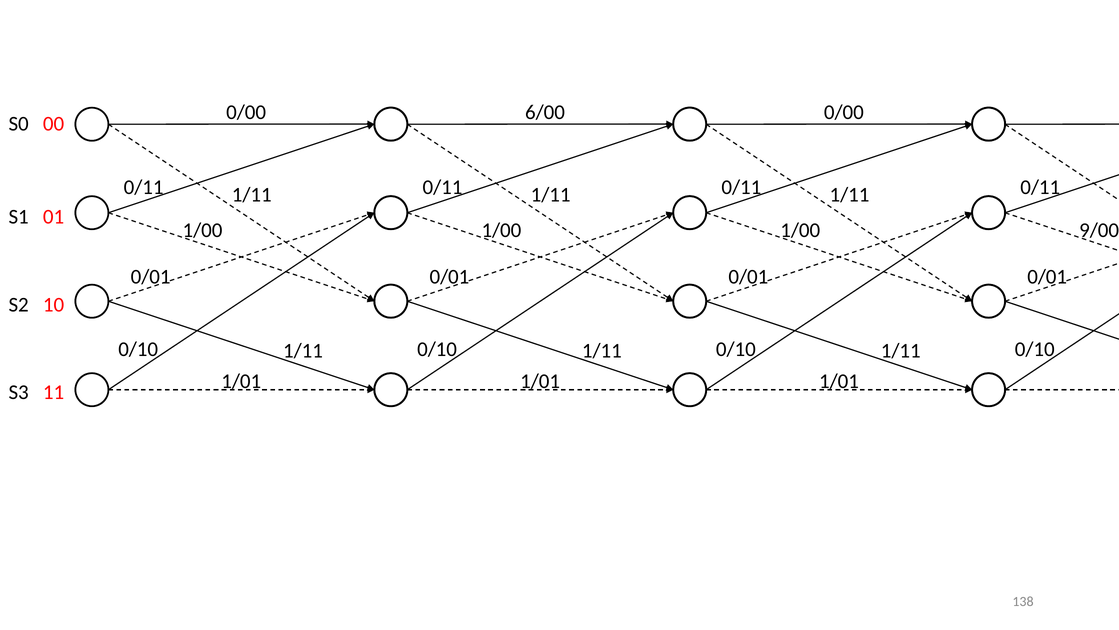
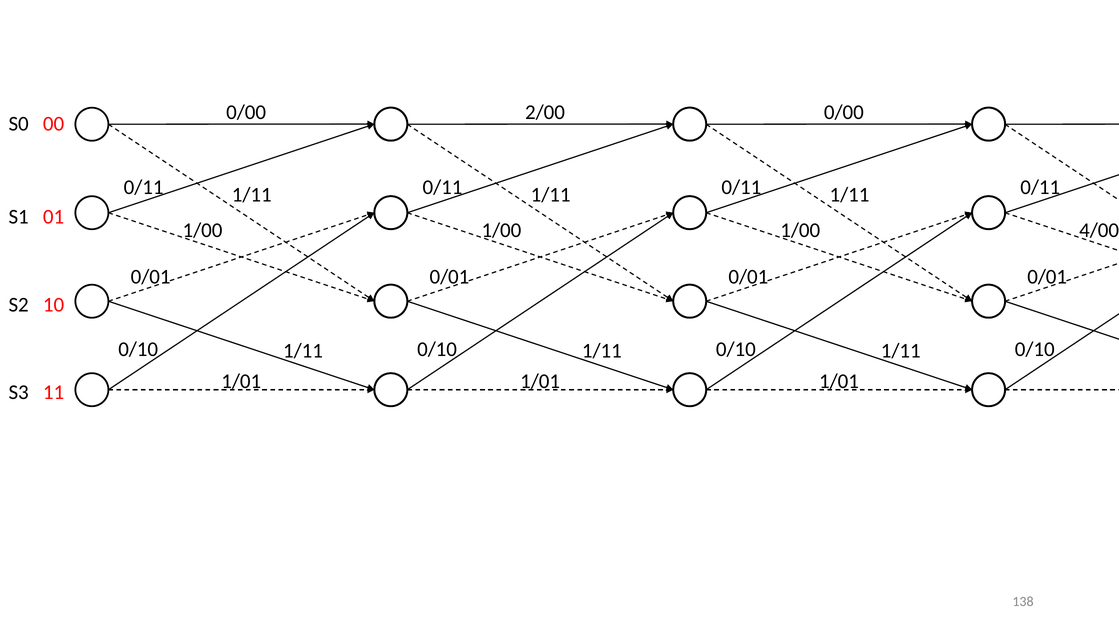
6/00: 6/00 -> 2/00 (545, 112)
9/00: 9/00 -> 4/00 (1099, 230)
